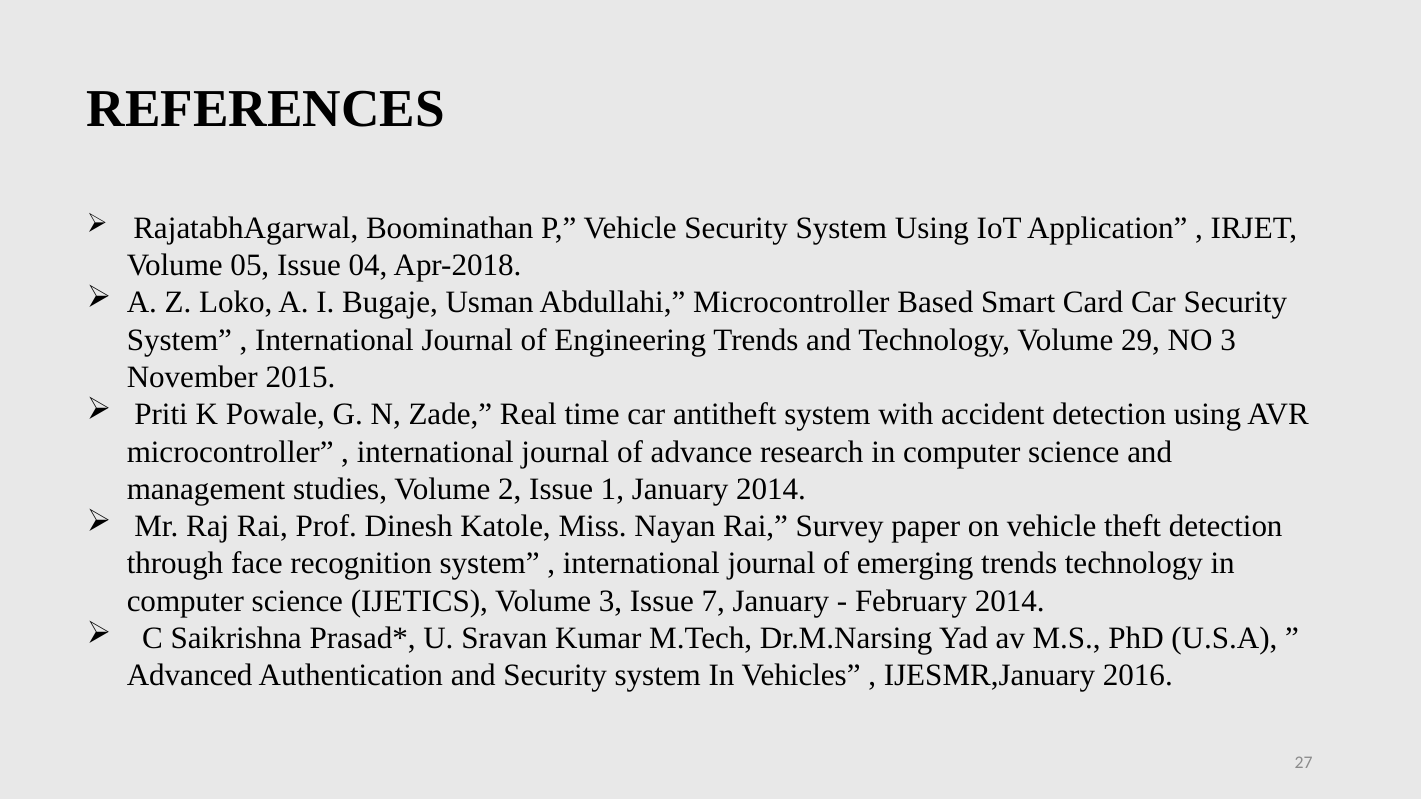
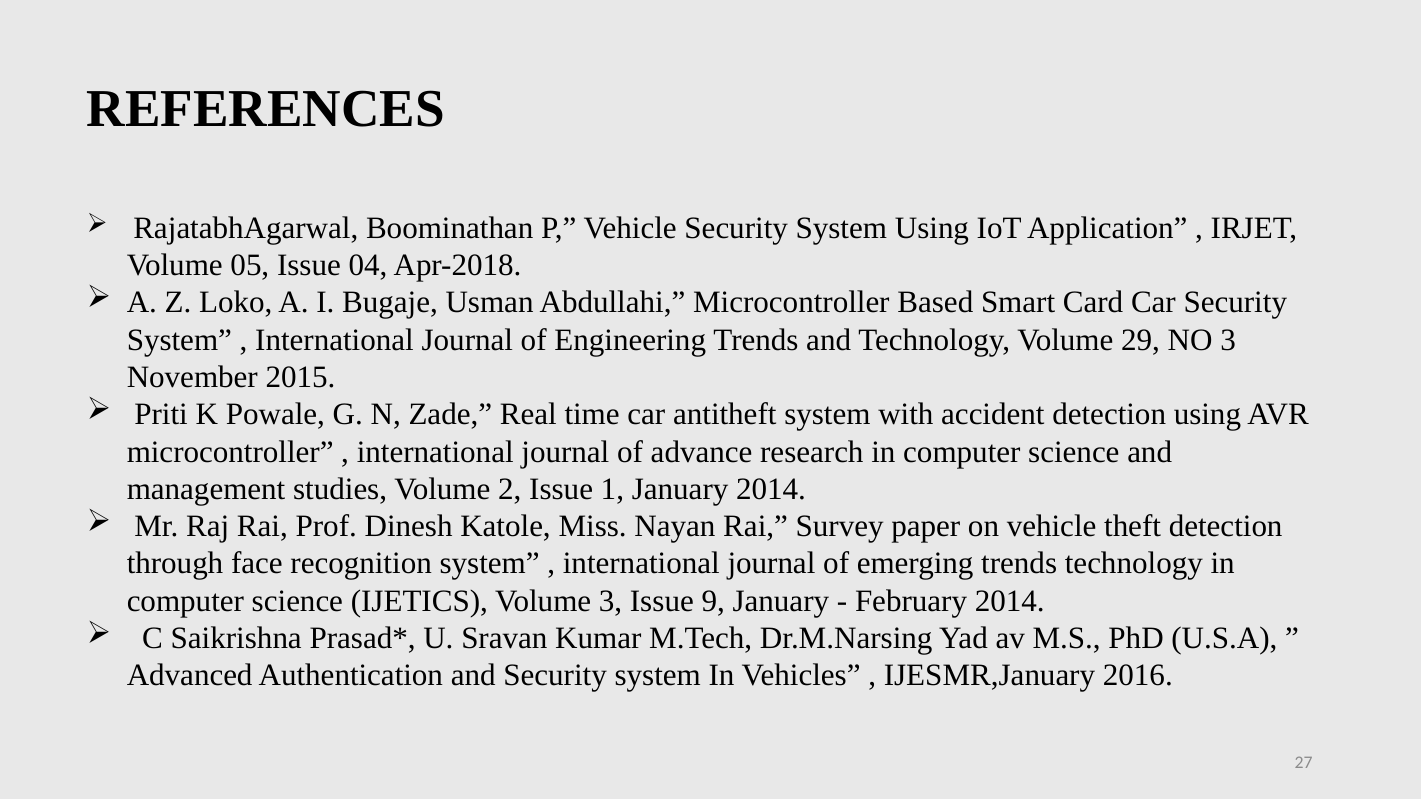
7: 7 -> 9 (713, 601)
